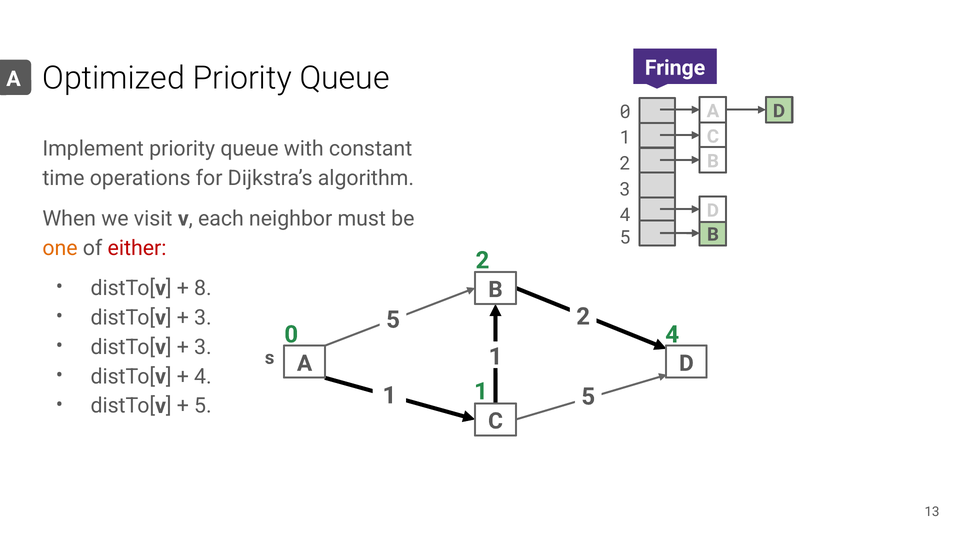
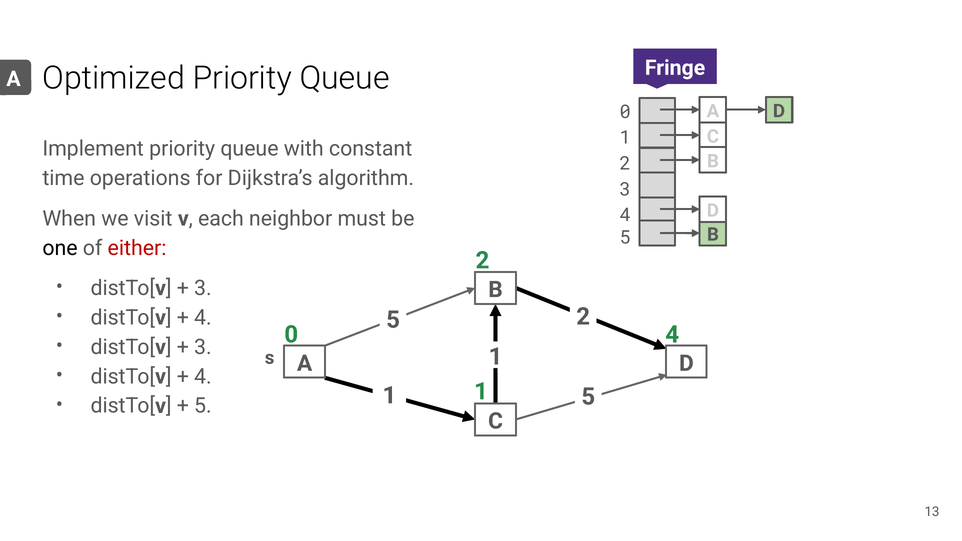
one colour: orange -> black (60, 248)
8: 8 -> 3 (203, 288)
3: 3 -> 4 (203, 318)
